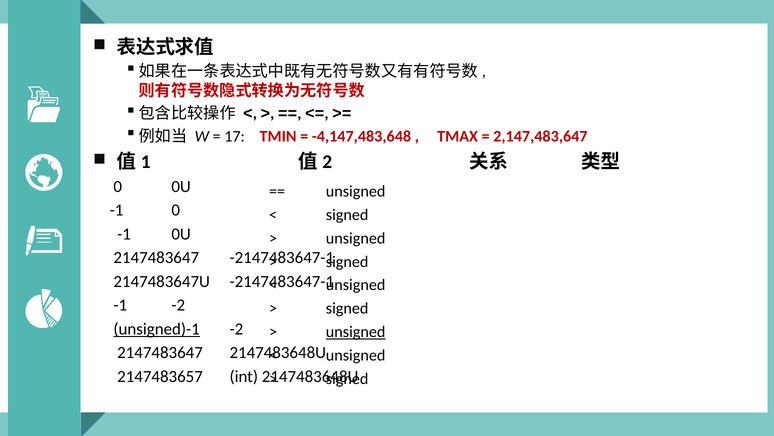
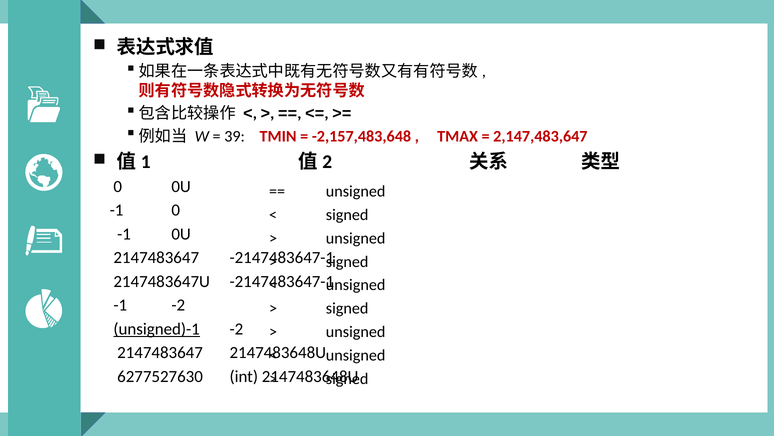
17: 17 -> 39 (235, 136)
-4,147,483,648: -4,147,483,648 -> -2,157,483,648 (362, 136)
unsigned underline: present -> none (356, 331)
2147483657: 2147483657 -> 6277527630 (160, 376)
